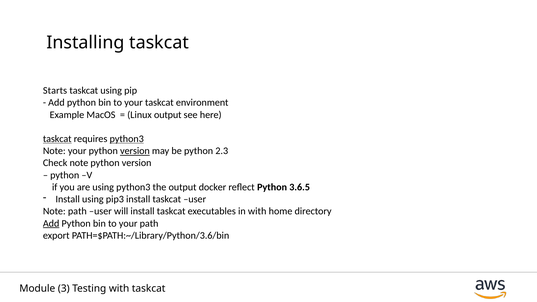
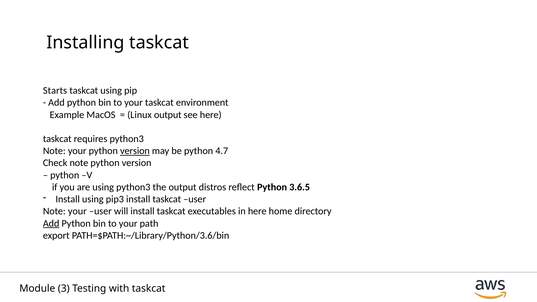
taskcat underline: present -> none (57, 139)
python3 underline: present -> none (127, 139)
2.3: 2.3 -> 4.7 (222, 151)
docker: docker -> distros (212, 187)
path: path -> your (77, 211)
in with: with -> here (257, 211)
